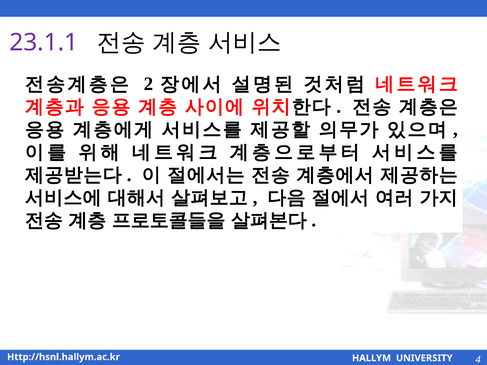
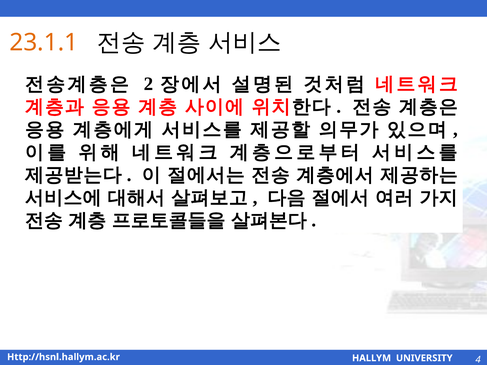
23.1.1 colour: purple -> orange (44, 42)
